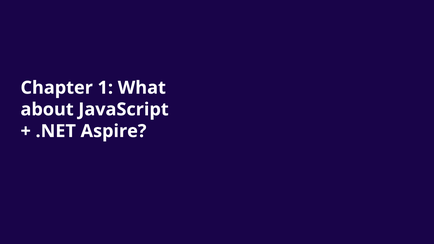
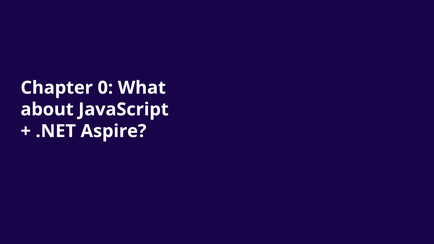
1: 1 -> 0 (105, 88)
